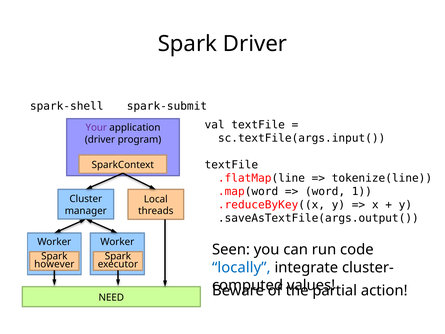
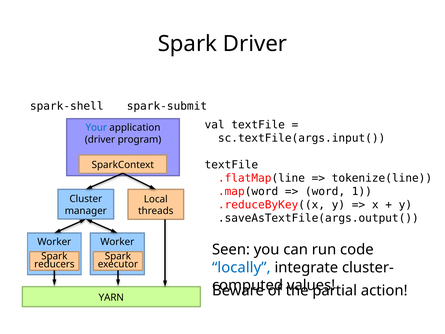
Your colour: purple -> blue (96, 127)
however: however -> reducers (54, 264)
NEED: NEED -> YARN (111, 297)
